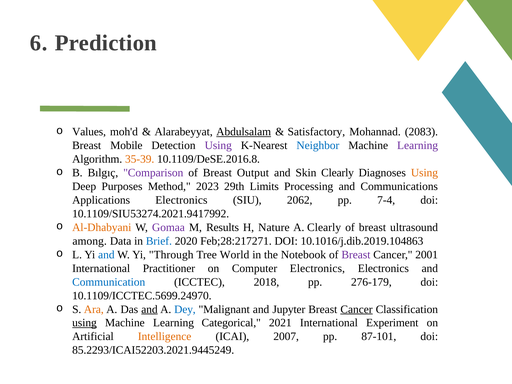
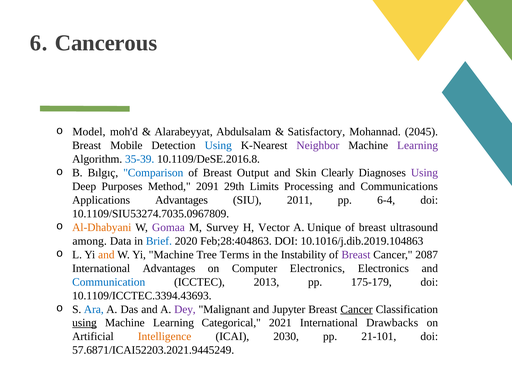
Prediction: Prediction -> Cancerous (106, 43)
Values: Values -> Model (89, 132)
Abdulsalam underline: present -> none (244, 132)
2083: 2083 -> 2045 (421, 132)
Using colour: purple -> blue (218, 145)
Neighbor colour: blue -> purple (318, 145)
35-39 colour: orange -> blue (140, 159)
Comparison colour: purple -> blue (153, 173)
Using colour: orange -> purple (424, 173)
2023: 2023 -> 2091 (207, 186)
Applications Electronics: Electronics -> Advantages (182, 200)
2062: 2062 -> 2011 (300, 200)
7-4: 7-4 -> 6-4 (386, 200)
10.1109/SIU53274.2021.9417992: 10.1109/SIU53274.2021.9417992 -> 10.1109/SIU53274.7035.0967809 (151, 214)
Results: Results -> Survey (222, 227)
Nature: Nature -> Vector (274, 227)
A Clearly: Clearly -> Unique (324, 227)
Feb;28:217271: Feb;28:217271 -> Feb;28:404863 (236, 241)
and colour: blue -> orange (106, 255)
Yi Through: Through -> Machine (171, 255)
World: World -> Terms (235, 255)
Notebook: Notebook -> Instability (304, 255)
2001: 2001 -> 2087 (427, 255)
International Practitioner: Practitioner -> Advantages (169, 268)
2018: 2018 -> 2013 (266, 282)
276-179: 276-179 -> 175-179 (371, 282)
10.1109/ICCTEC.5699.24970: 10.1109/ICCTEC.5699.24970 -> 10.1109/ICCTEC.3394.43693 (142, 296)
Ara colour: orange -> blue (94, 309)
and underline: present -> none (149, 309)
Dey colour: blue -> purple (185, 309)
Experiment: Experiment -> Drawbacks (392, 323)
2007: 2007 -> 2030 (286, 337)
87-101: 87-101 -> 21-101 (379, 337)
85.2293/ICAI52203.2021.9445249: 85.2293/ICAI52203.2021.9445249 -> 57.6871/ICAI52203.2021.9445249 (153, 350)
